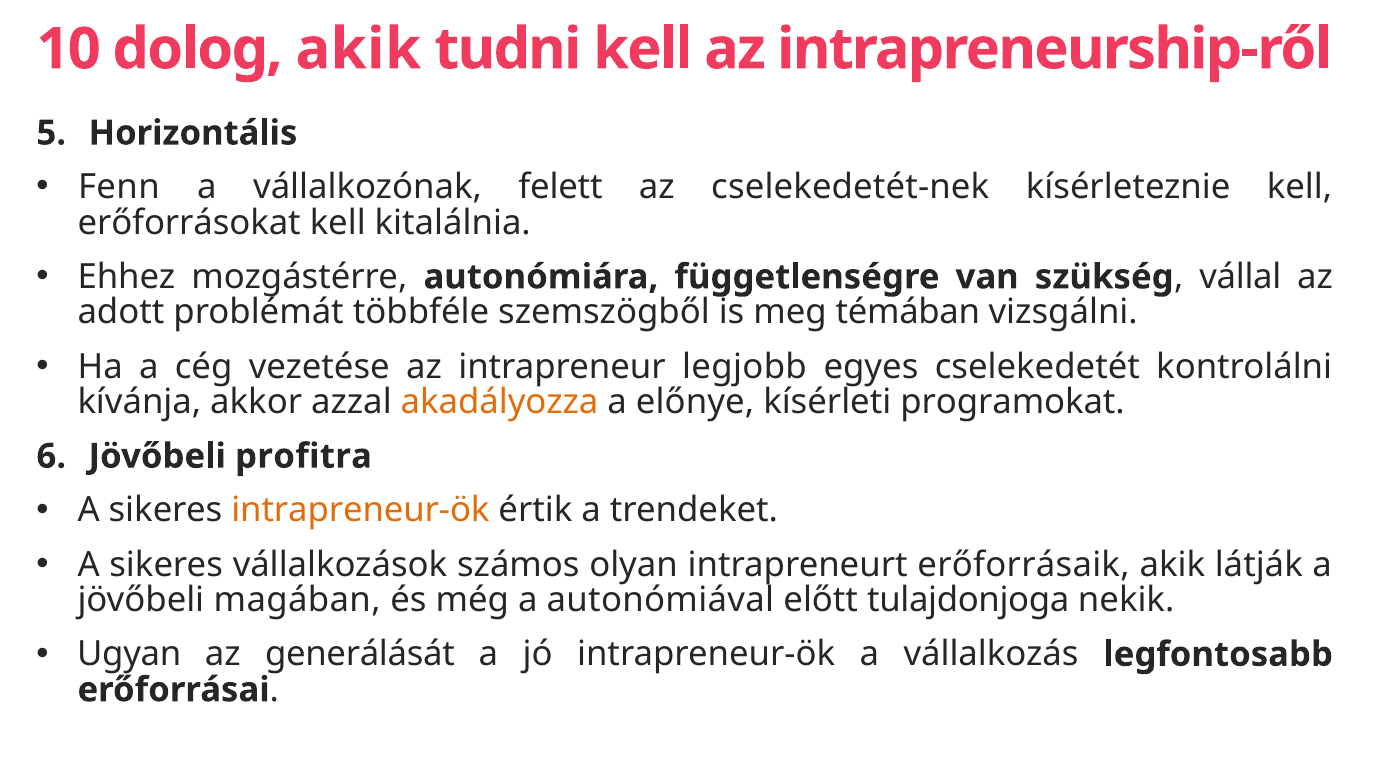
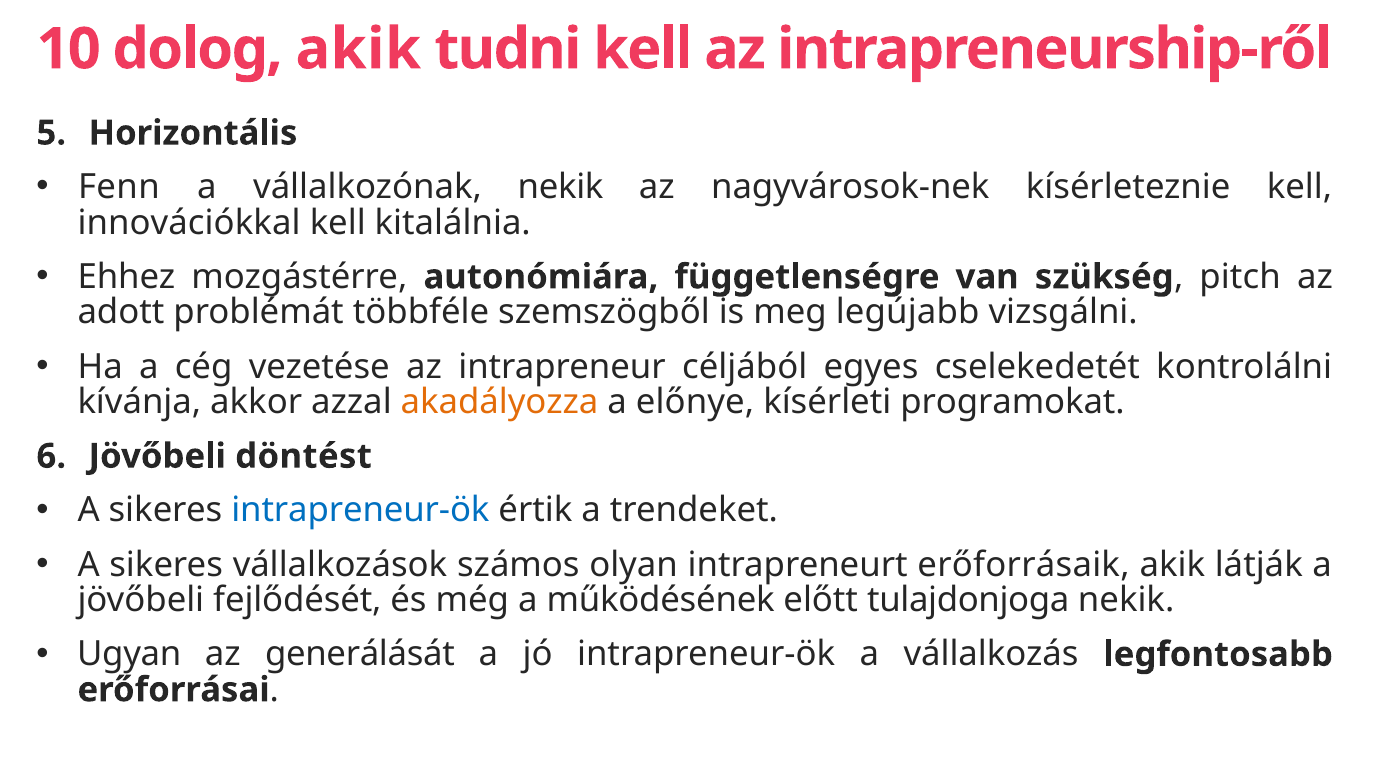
vállalkozónak felett: felett -> nekik (561, 187)
cselekedetét-nek: cselekedetét-nek -> nagyvárosok-nek (850, 187)
erőforrásokat: erőforrásokat -> innovációkkal (189, 223)
vállal: vállal -> pitch (1240, 277)
témában: témában -> legújabb (908, 313)
legjobb: legjobb -> céljából (745, 367)
profitra: profitra -> döntést (304, 456)
intrapreneur-ök colour: orange -> blue (360, 511)
magában: magában -> fejlődését (297, 600)
autonómiával: autonómiával -> működésének (661, 600)
